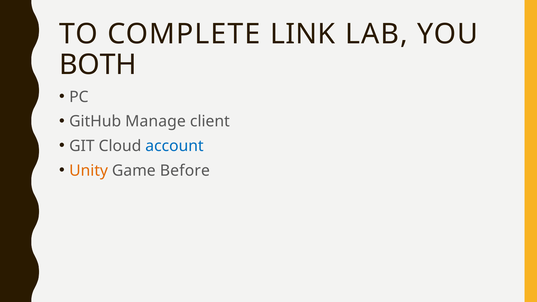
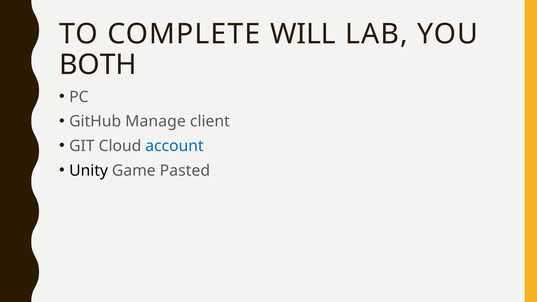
LINK: LINK -> WILL (303, 34)
Unity colour: orange -> black (89, 171)
Before: Before -> Pasted (185, 171)
